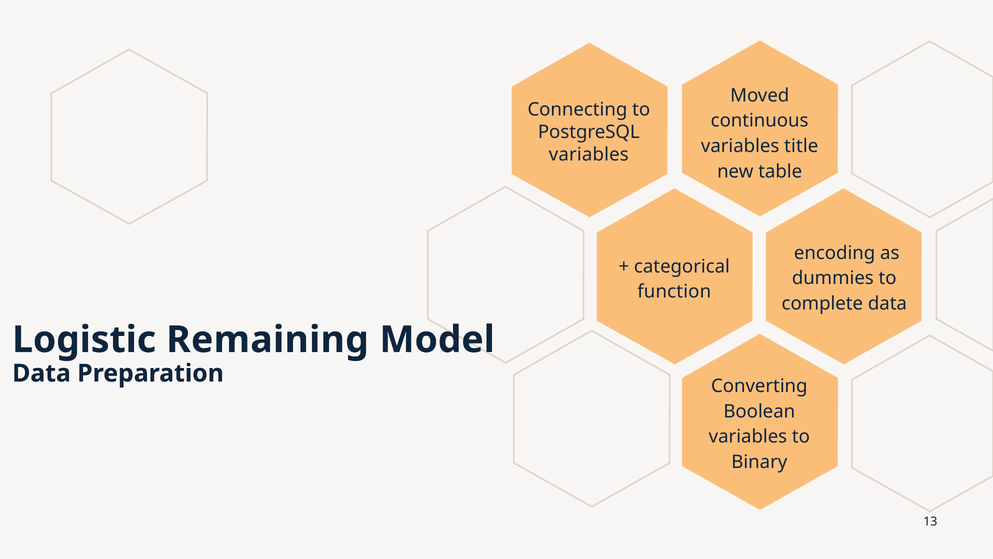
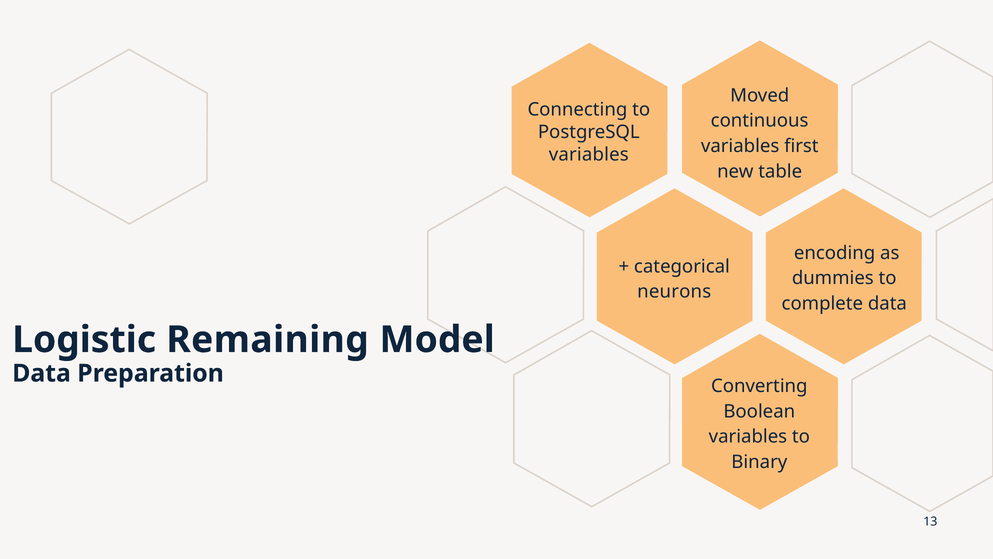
title: title -> first (801, 146)
function: function -> neurons (674, 291)
